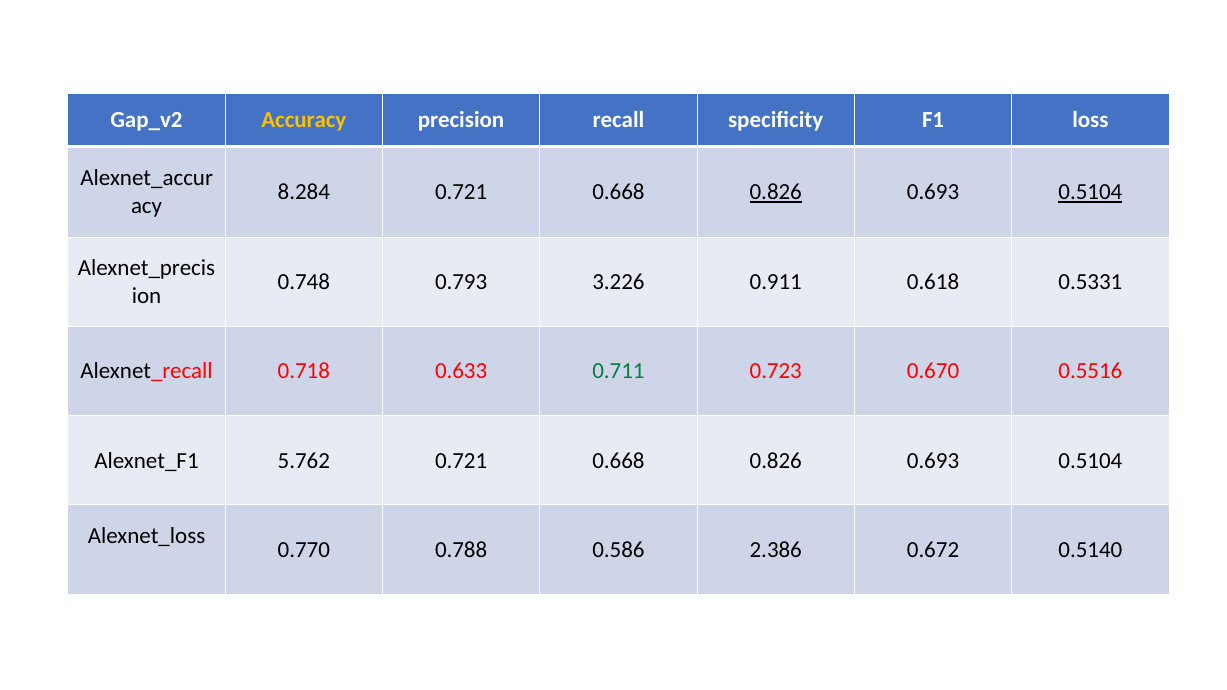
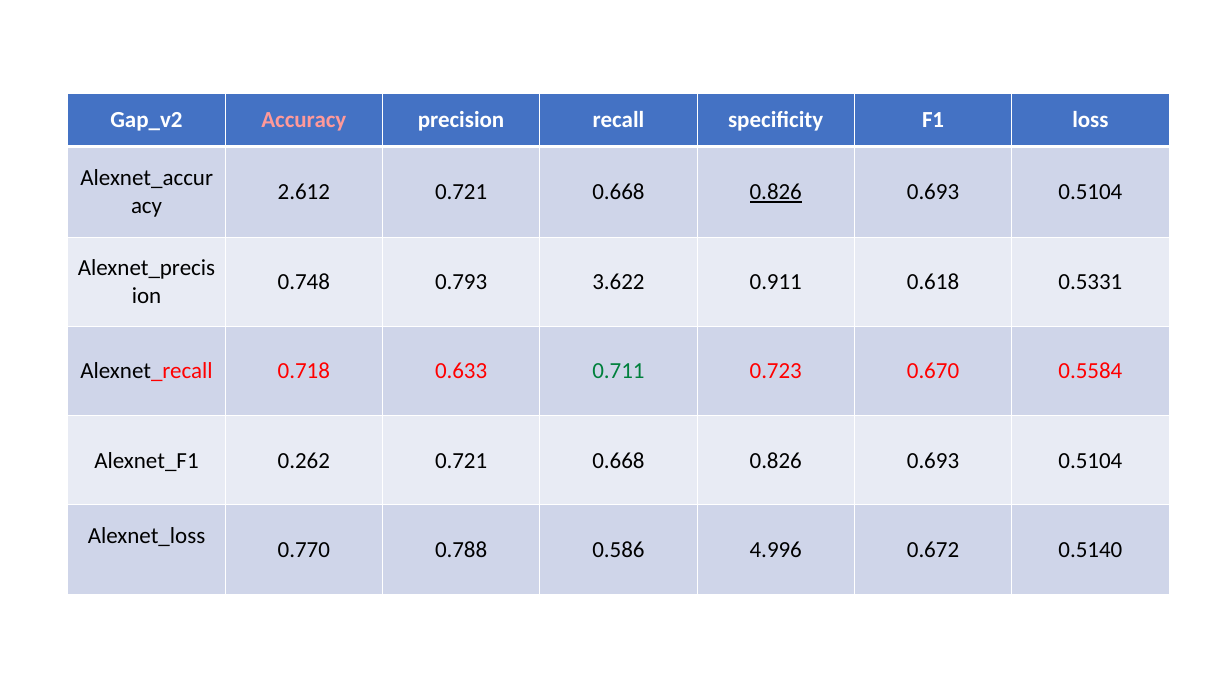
Accuracy colour: yellow -> pink (304, 120)
8.284: 8.284 -> 2.612 (304, 192)
0.5104 underline: present -> none (1090, 192)
3.226: 3.226 -> 3.622 (618, 282)
0.5516: 0.5516 -> 0.5584 (1090, 371)
5.762: 5.762 -> 0.262 (304, 461)
2.386: 2.386 -> 4.996 (776, 550)
